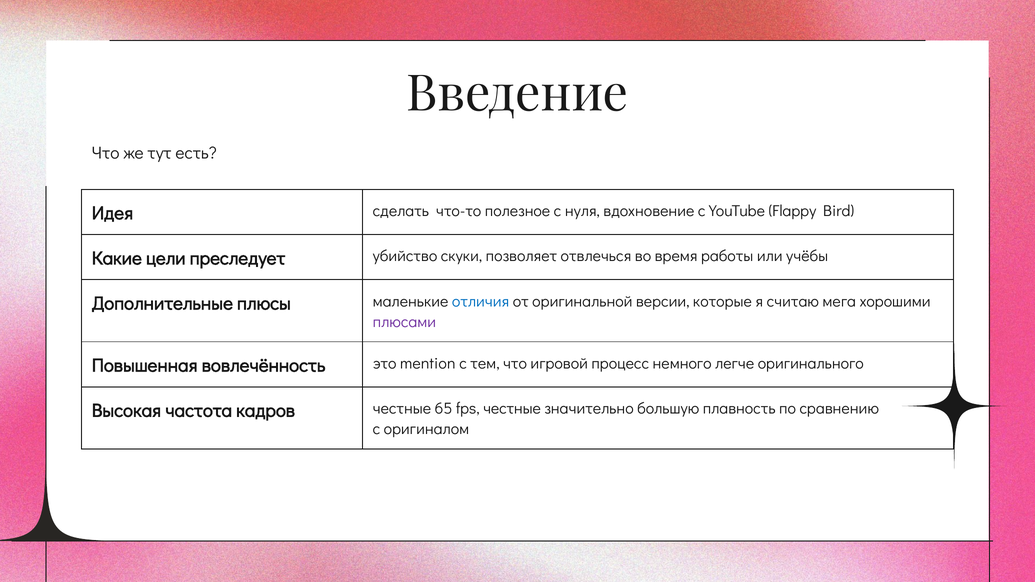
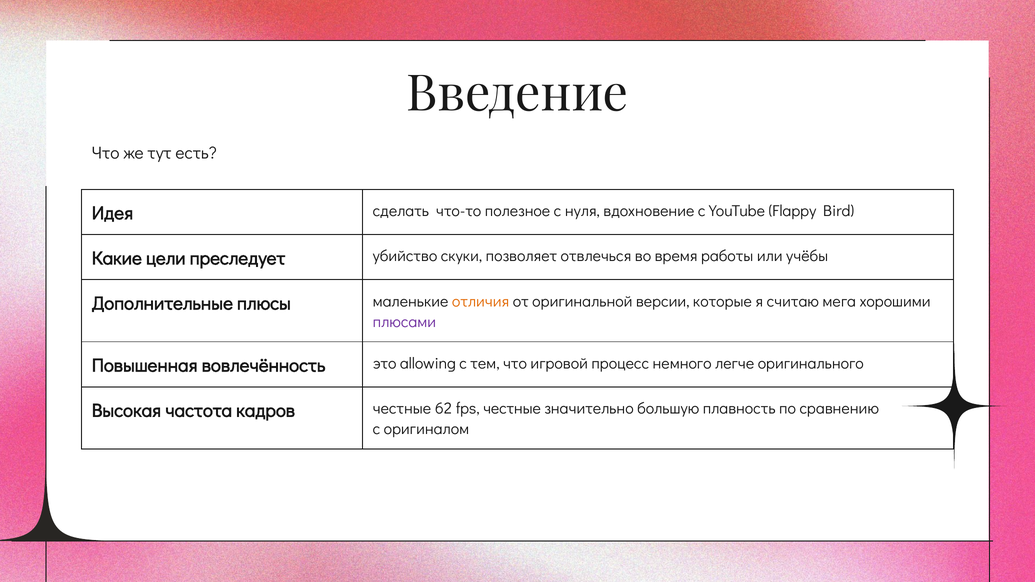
отличия colour: blue -> orange (481, 301)
mention: mention -> allowing (428, 364)
65: 65 -> 62 (443, 409)
